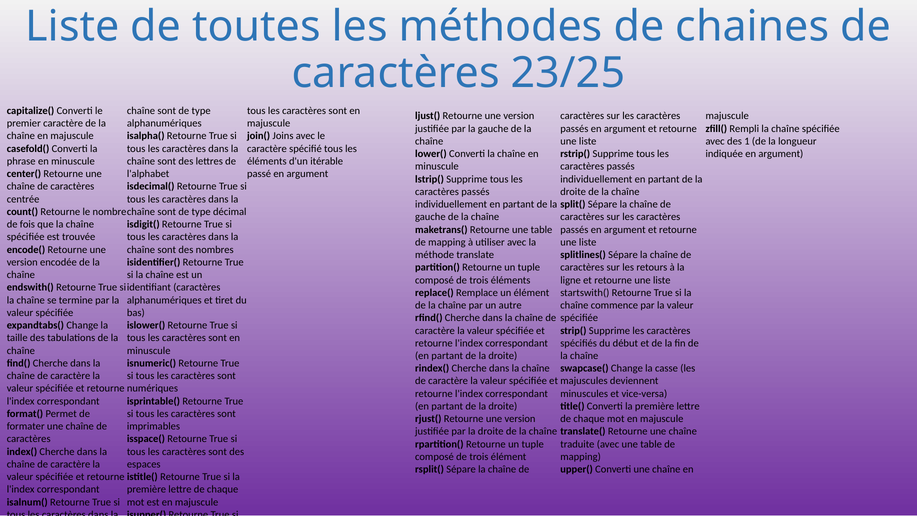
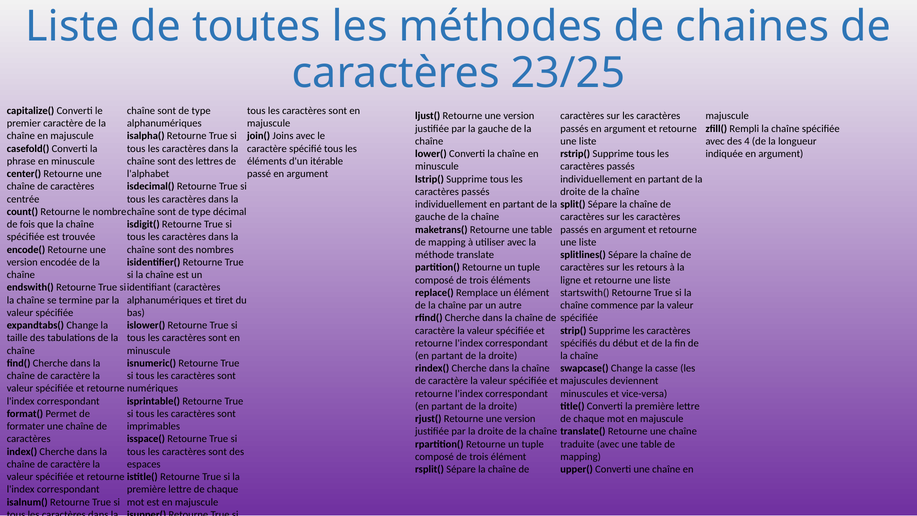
1: 1 -> 4 (747, 141)
